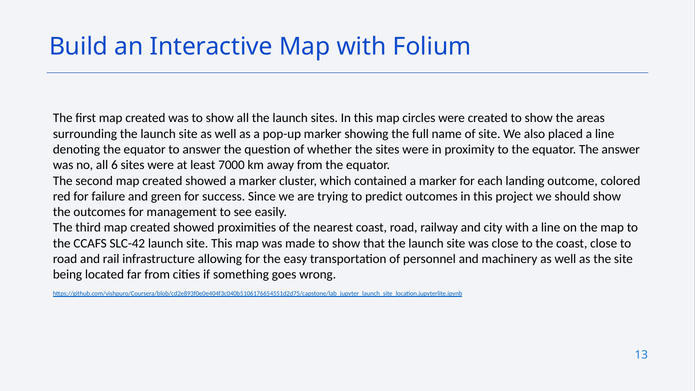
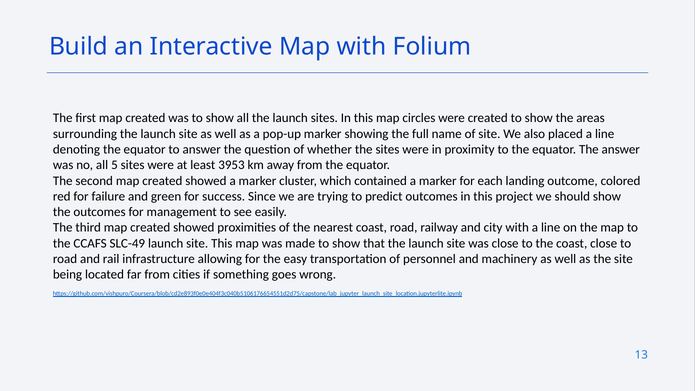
6: 6 -> 5 (114, 165)
7000: 7000 -> 3953 (231, 165)
SLC-42: SLC-42 -> SLC-49 (127, 243)
